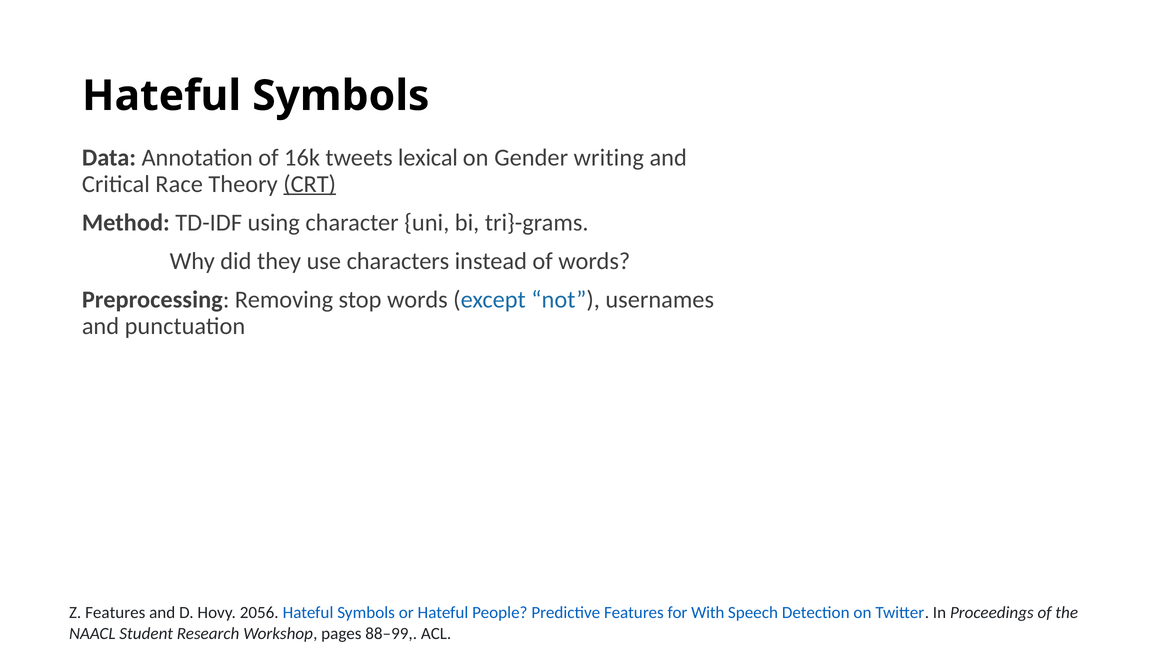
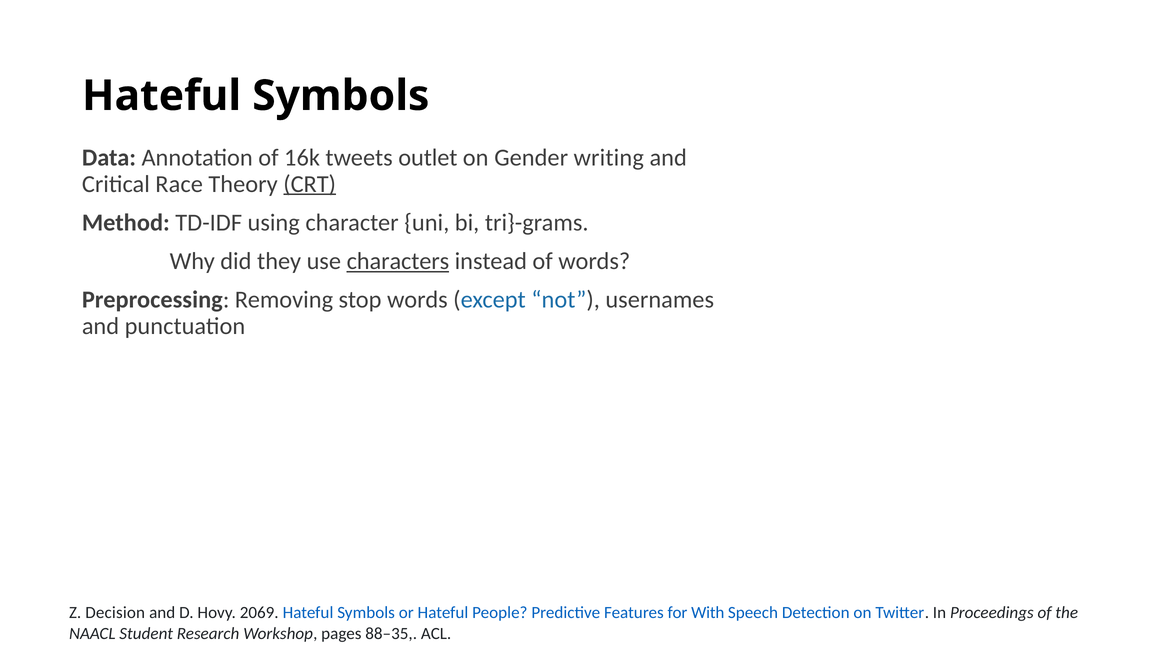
lexical: lexical -> outlet (428, 158)
characters underline: none -> present (398, 261)
Z Features: Features -> Decision (115, 613)
2056: 2056 -> 2069 (259, 613)
88–99: 88–99 -> 88–35 (391, 634)
